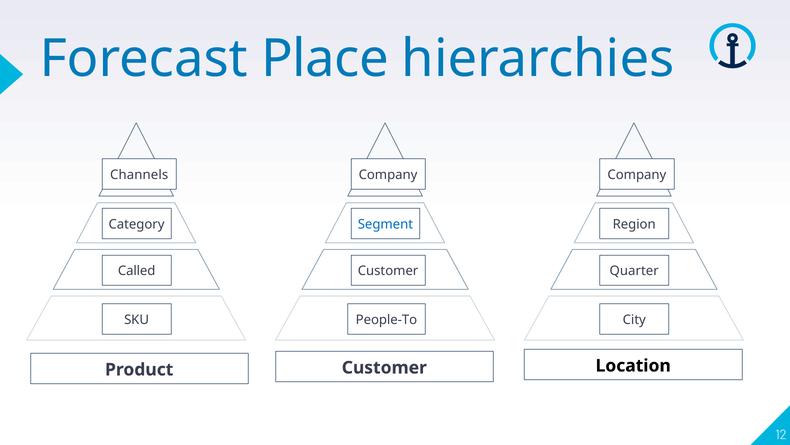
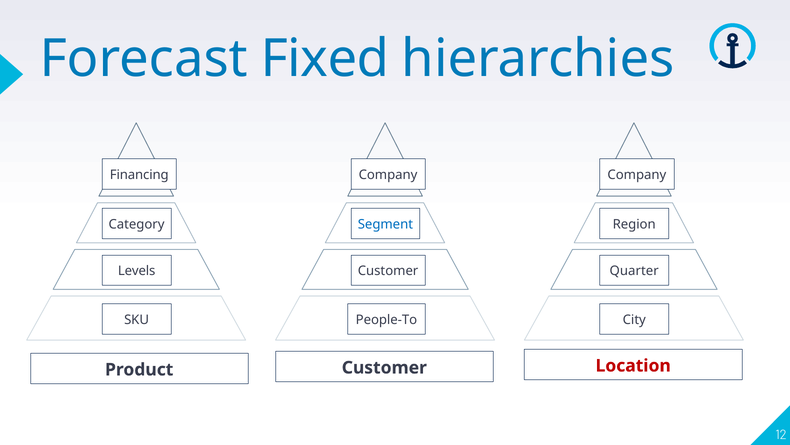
Place: Place -> Fixed (325, 59)
Channels: Channels -> Financing (139, 174)
Called: Called -> Levels (137, 271)
Location colour: black -> red (633, 365)
